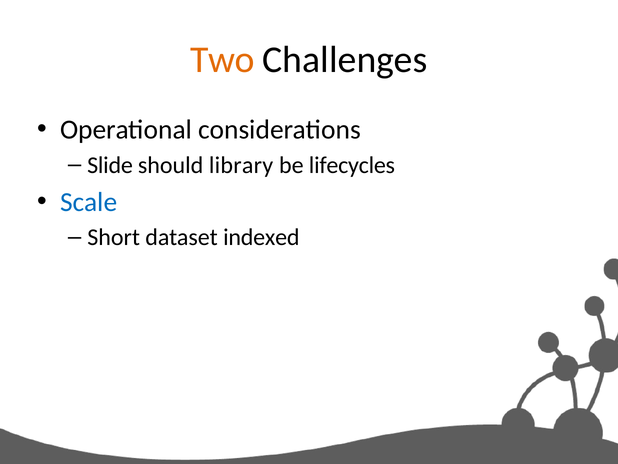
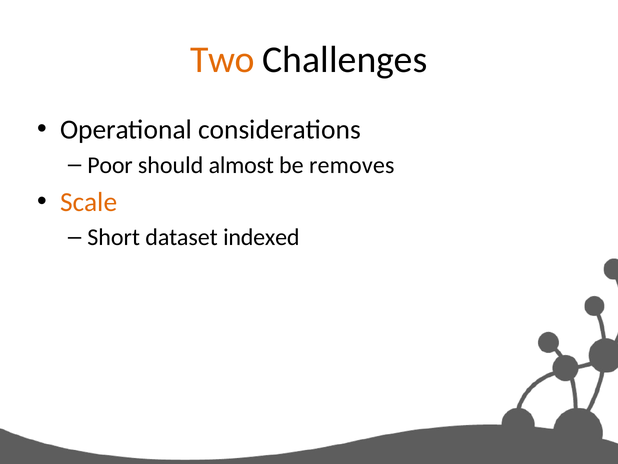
Slide: Slide -> Poor (110, 165)
library: library -> almost (241, 165)
lifecycles: lifecycles -> removes (352, 165)
Scale colour: blue -> orange (89, 202)
